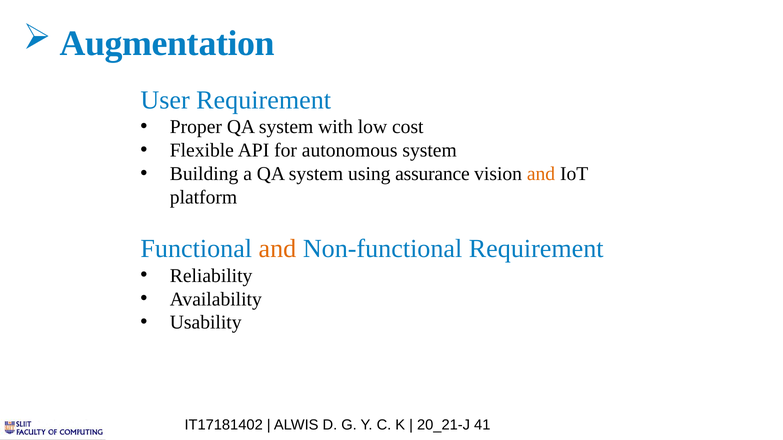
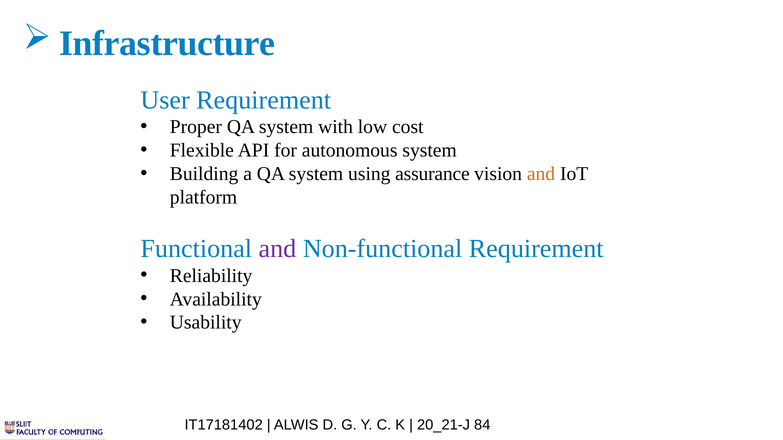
Augmentation: Augmentation -> Infrastructure (167, 43)
and colour: orange -> purple (277, 249)
41: 41 -> 84 (482, 425)
